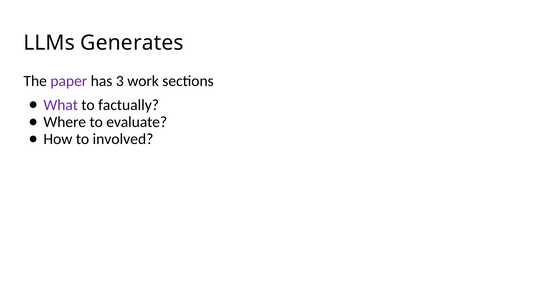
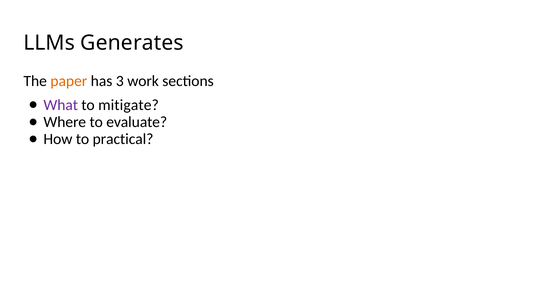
paper colour: purple -> orange (69, 81)
factually: factually -> mitigate (129, 105)
involved: involved -> practical (123, 139)
